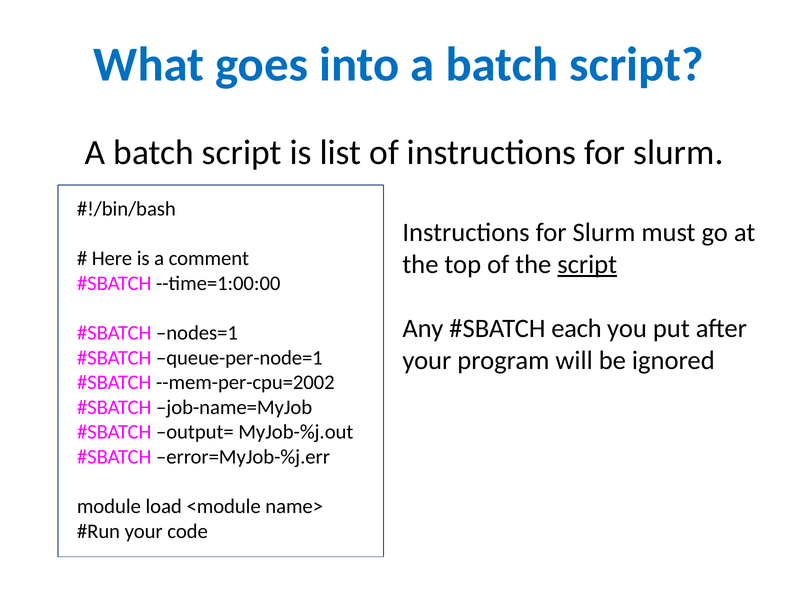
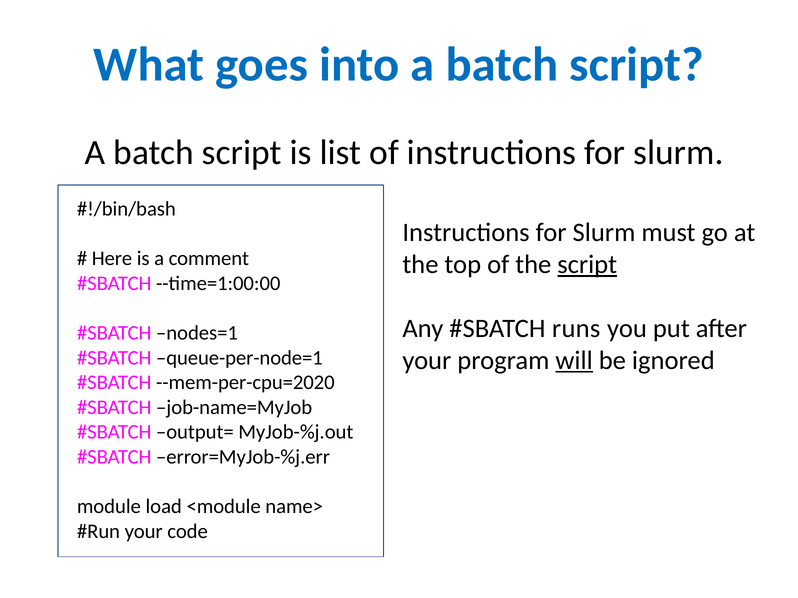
each: each -> runs (576, 329)
will underline: none -> present (574, 361)
--mem-per-cpu=2002: --mem-per-cpu=2002 -> --mem-per-cpu=2020 (245, 383)
